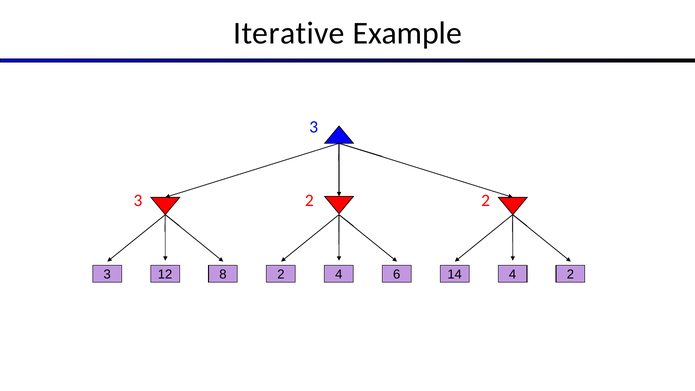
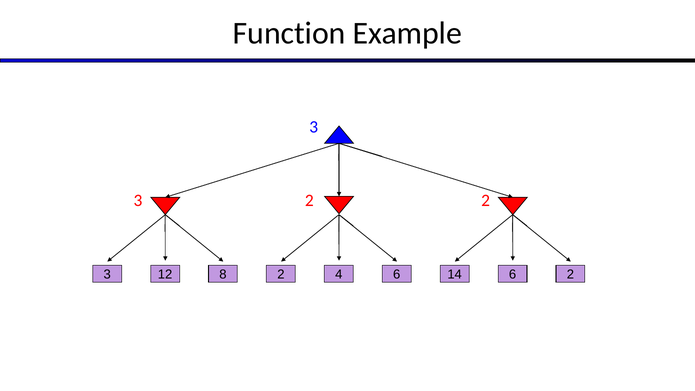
Iterative: Iterative -> Function (289, 33)
8 4: 4 -> 6 (513, 275)
